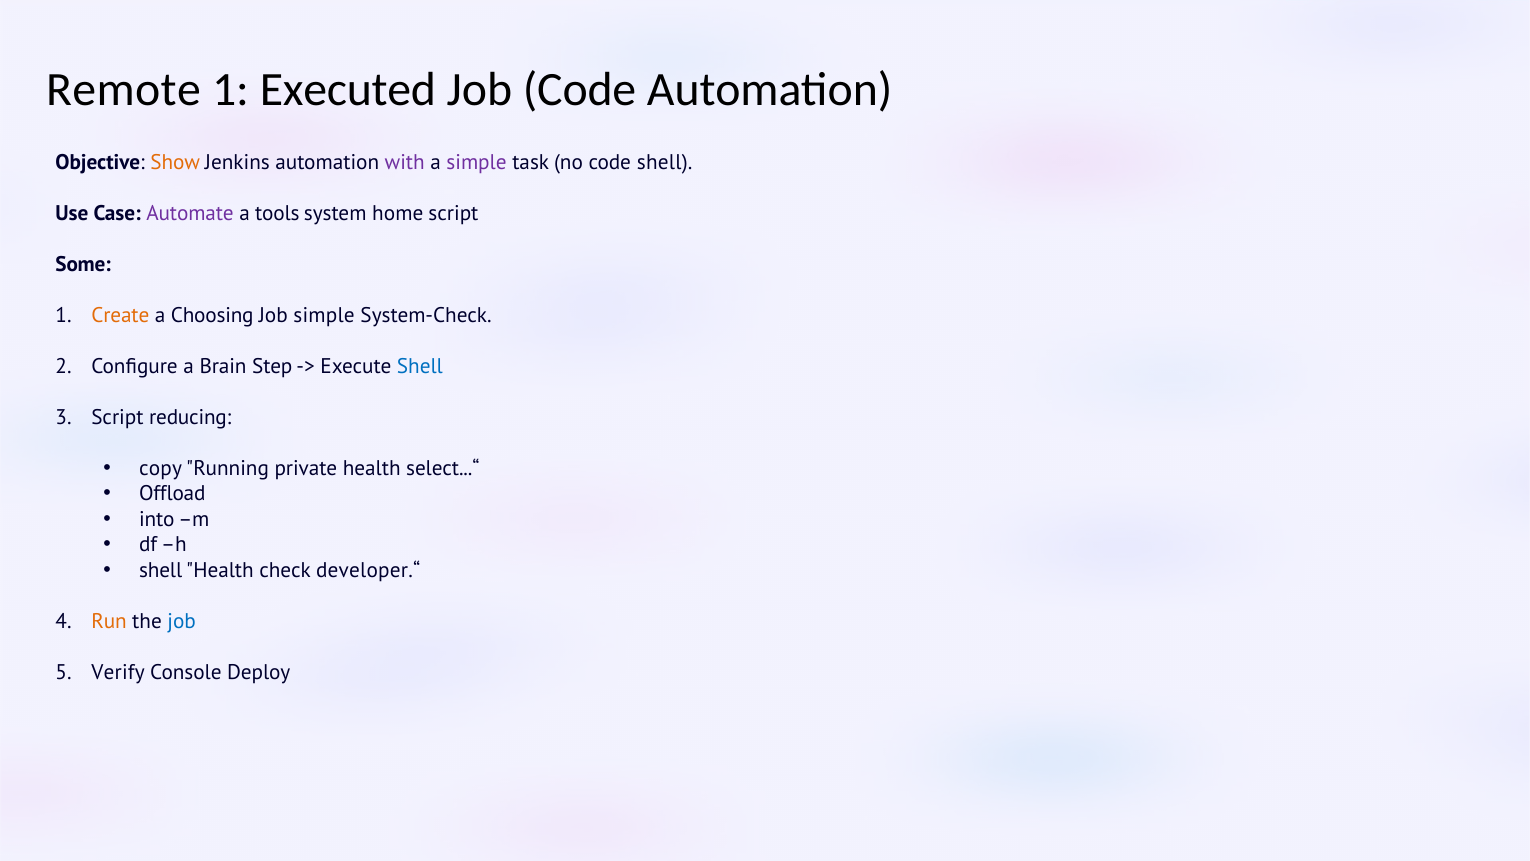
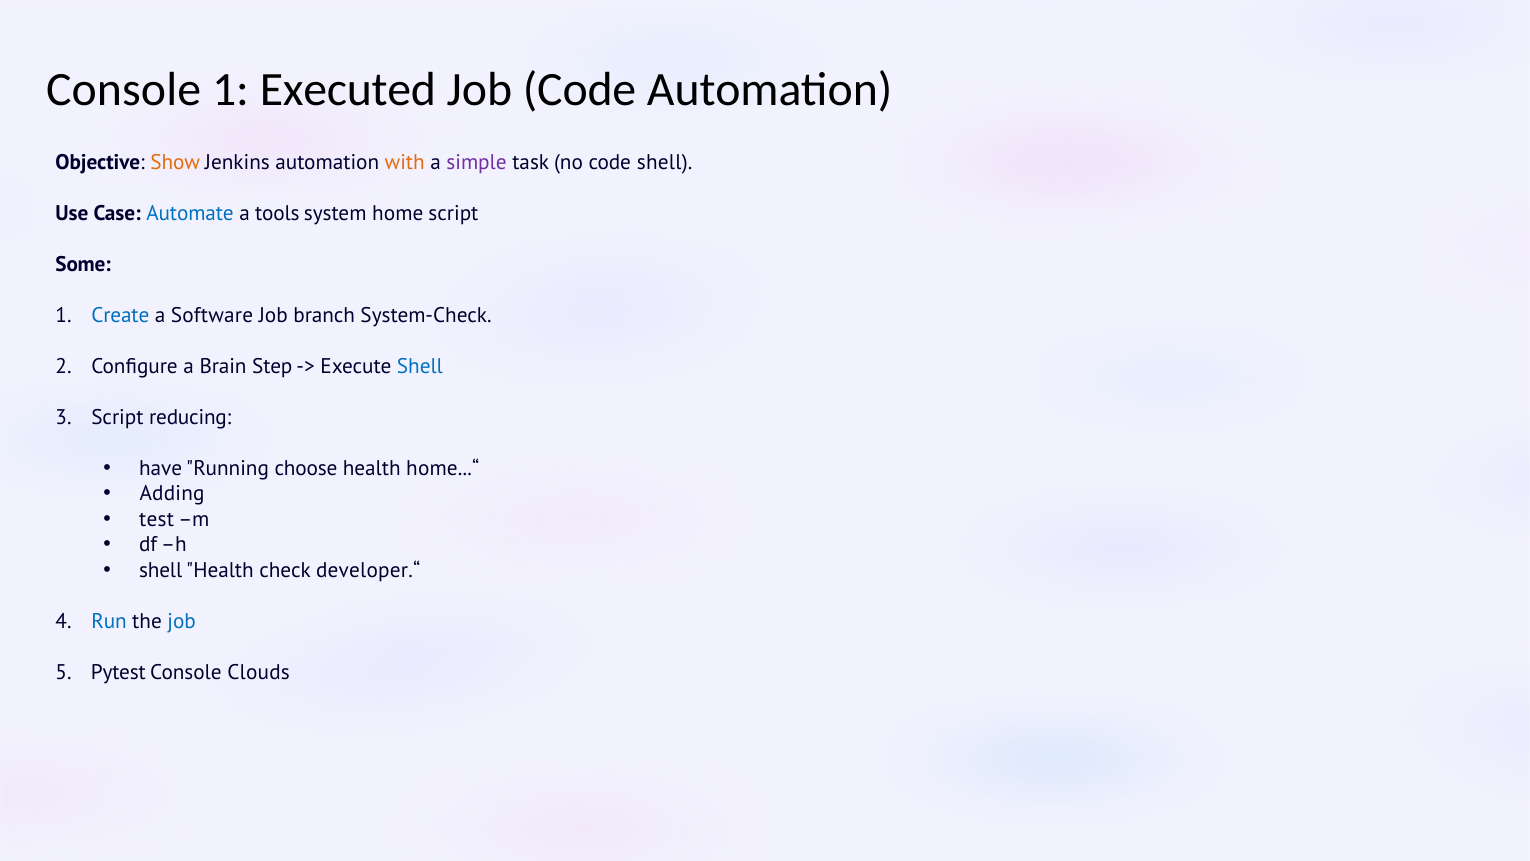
Remote: Remote -> Console (124, 90)
with colour: purple -> orange (405, 162)
Automate colour: purple -> blue (190, 213)
Create colour: orange -> blue (120, 315)
Choosing: Choosing -> Software (212, 315)
Job simple: simple -> branch (324, 315)
copy: copy -> have (161, 468)
private: private -> choose (306, 468)
select...“: select...“ -> home...“ (443, 468)
Offload: Offload -> Adding (172, 494)
into: into -> test (157, 519)
Run colour: orange -> blue (109, 621)
Verify: Verify -> Pytest (118, 672)
Deploy: Deploy -> Clouds (259, 672)
